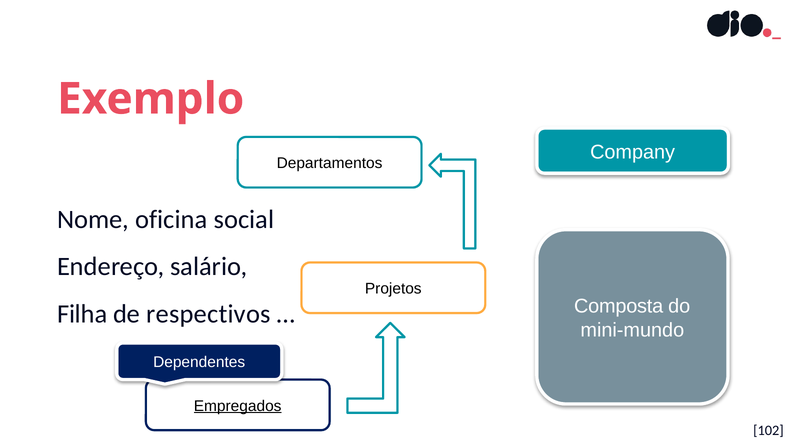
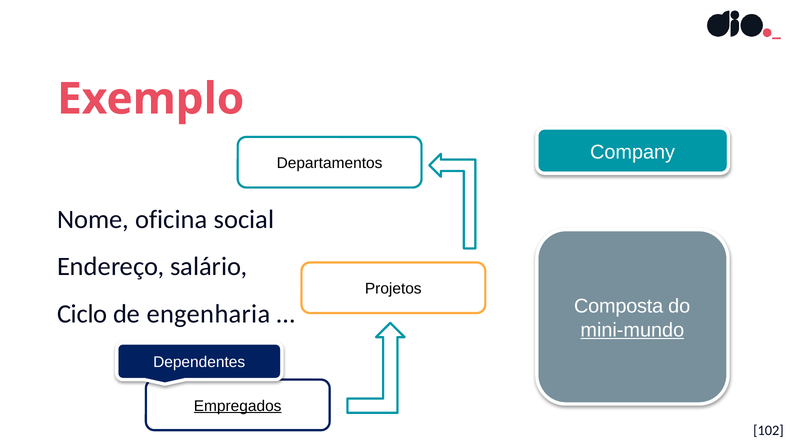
Filha: Filha -> Ciclo (82, 314)
respectivos: respectivos -> engenharia (208, 314)
mini-mundo underline: none -> present (632, 330)
